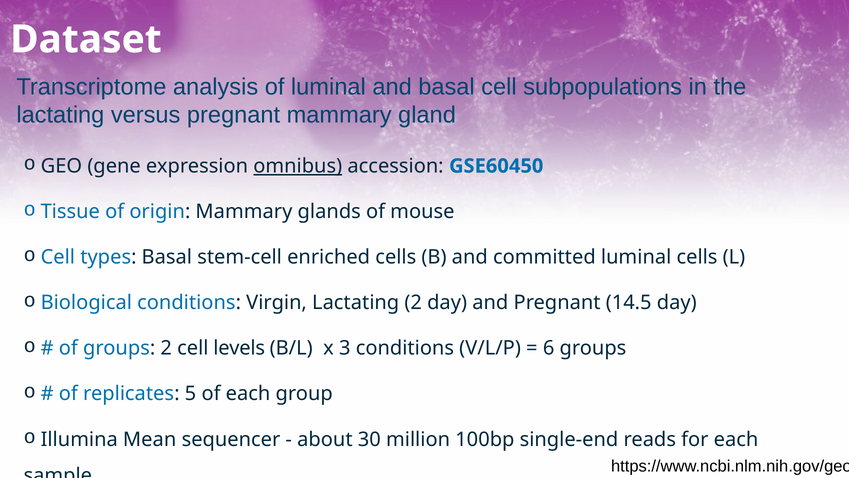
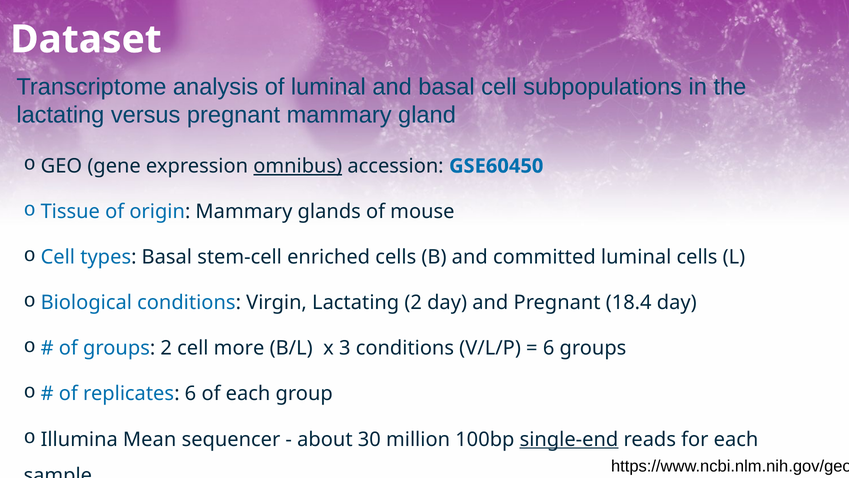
14.5: 14.5 -> 18.4 (629, 302)
levels: levels -> more (239, 348)
replicates 5: 5 -> 6 (190, 394)
single-end underline: none -> present (569, 439)
